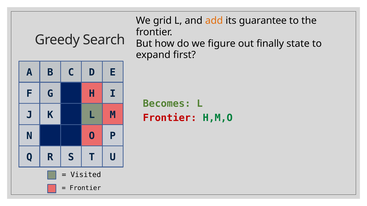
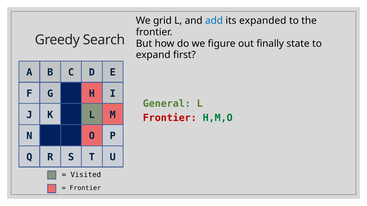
add colour: orange -> blue (214, 21)
guarantee: guarantee -> expanded (263, 21)
Becomes: Becomes -> General (167, 104)
